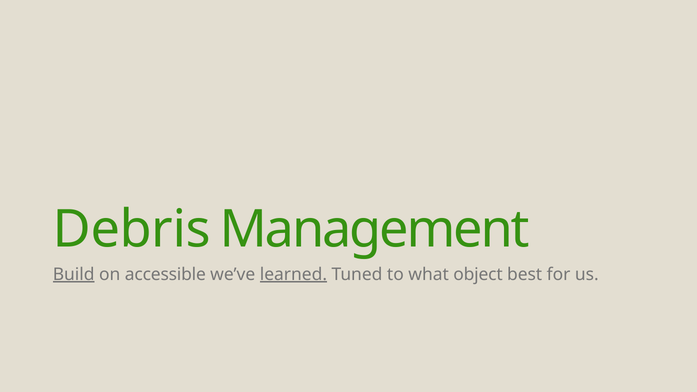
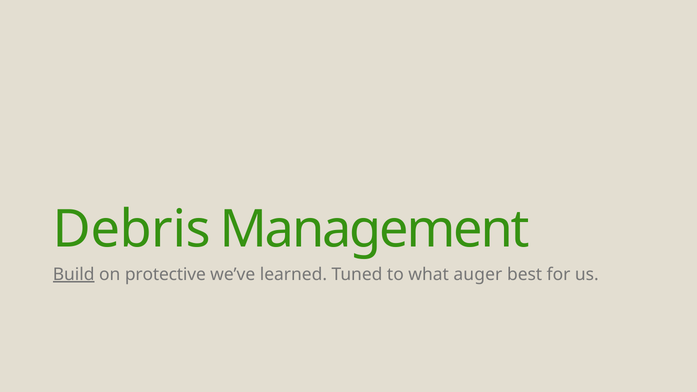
accessible: accessible -> protective (165, 274)
learned underline: present -> none (293, 274)
object: object -> auger (478, 274)
